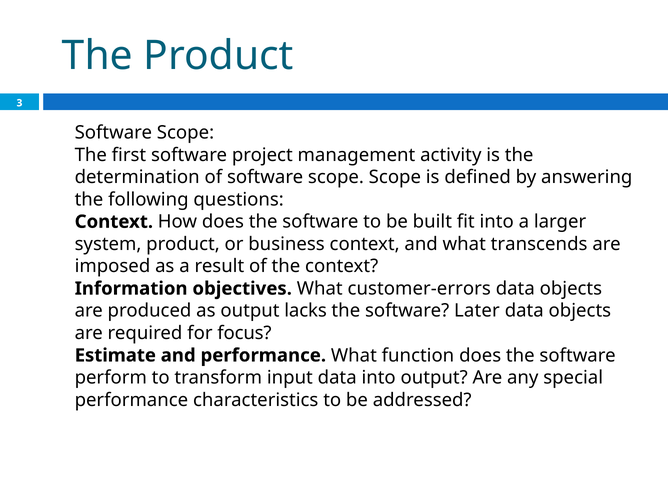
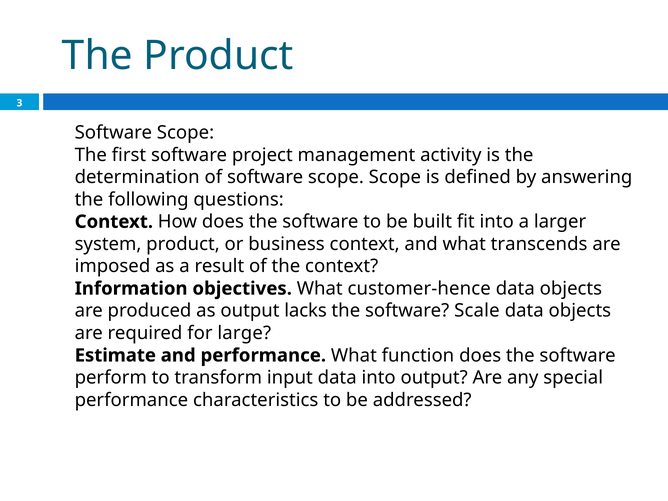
customer-errors: customer-errors -> customer-hence (419, 289)
Later: Later -> Scale (477, 311)
focus: focus -> large (244, 333)
